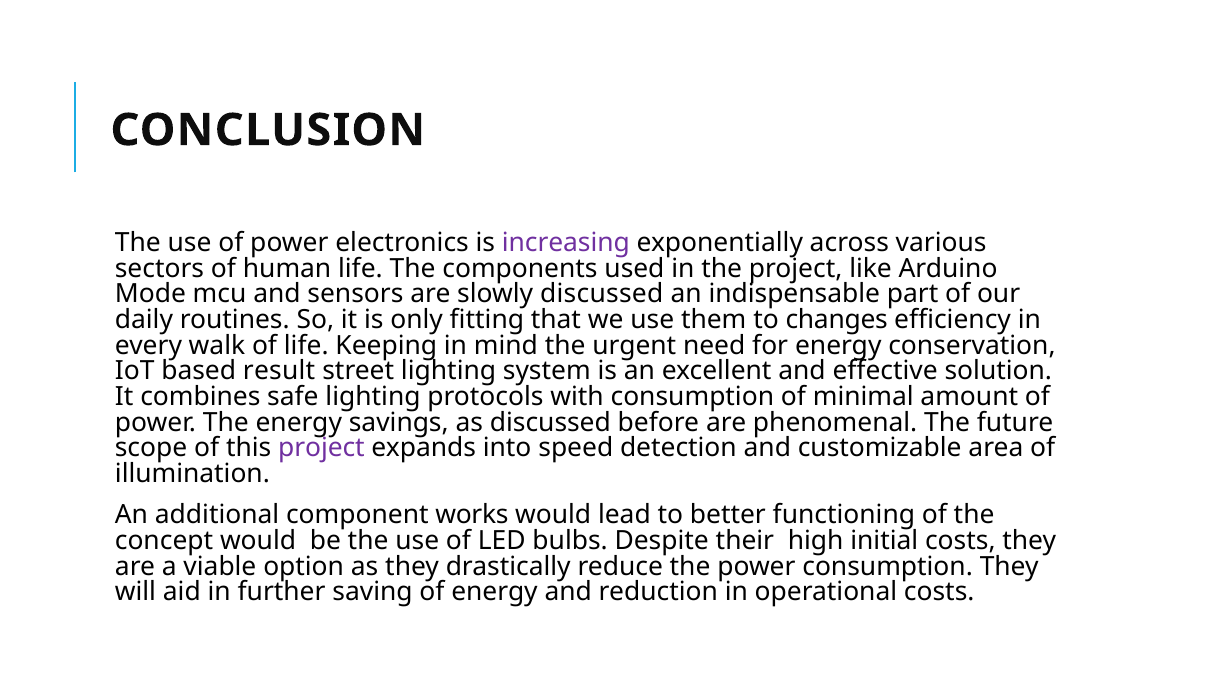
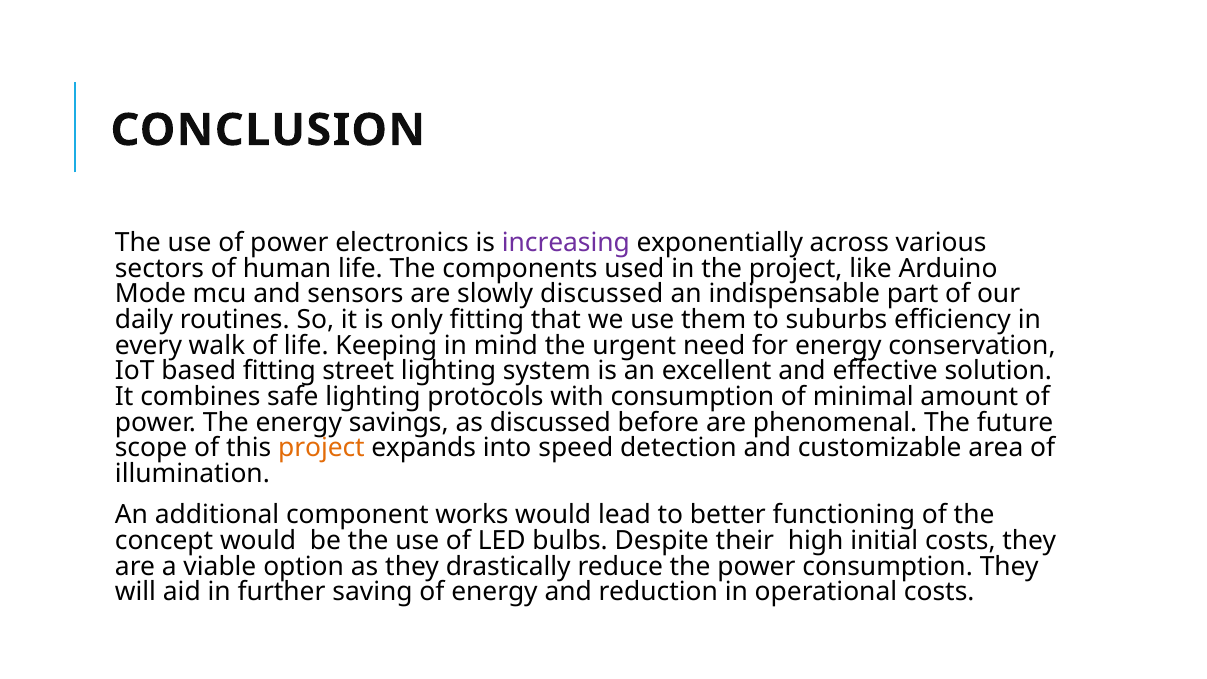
changes: changes -> suburbs (837, 320)
based result: result -> fitting (279, 371)
project colour: purple -> orange (321, 448)
